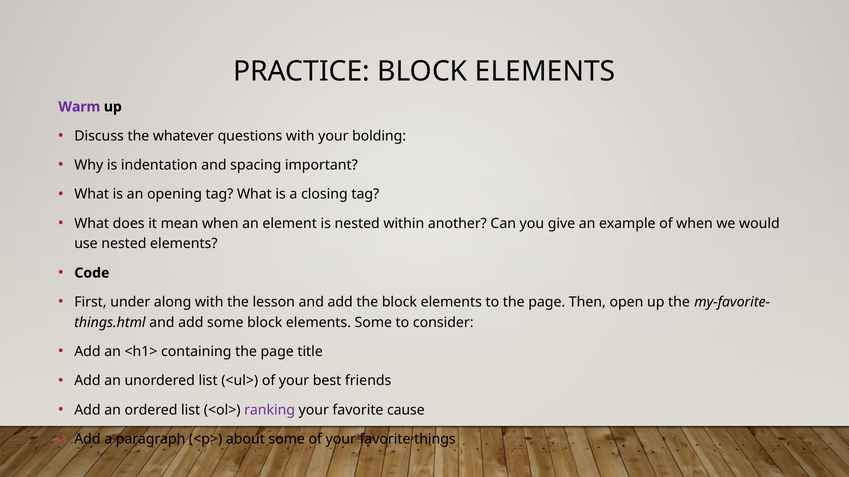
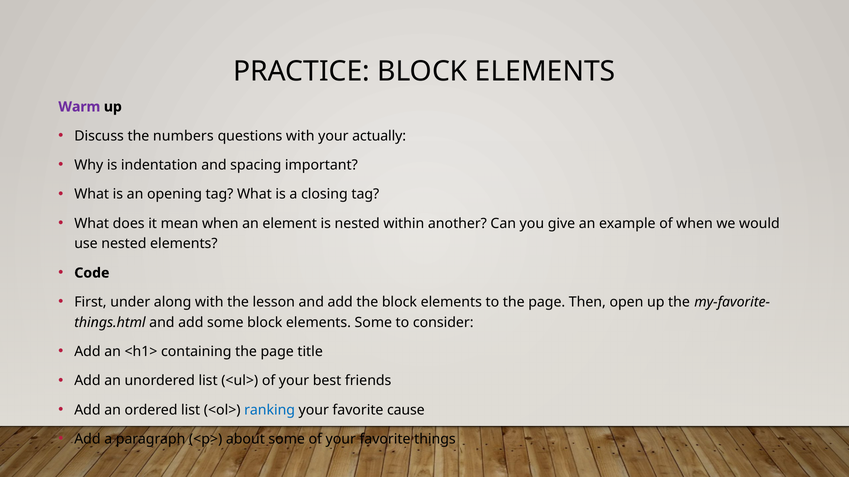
whatever: whatever -> numbers (183, 136)
bolding: bolding -> actually (379, 136)
ranking colour: purple -> blue (270, 410)
